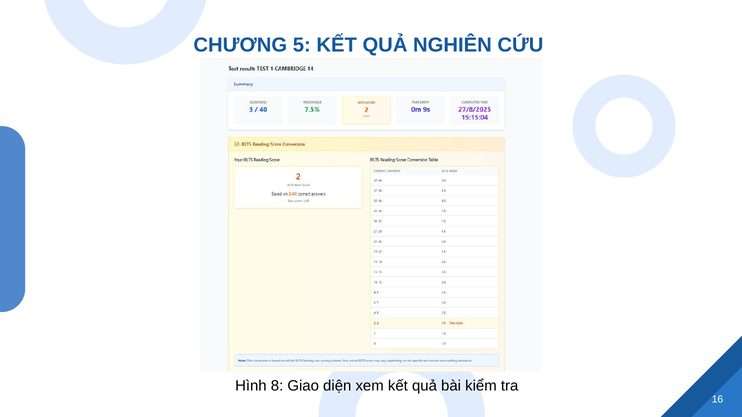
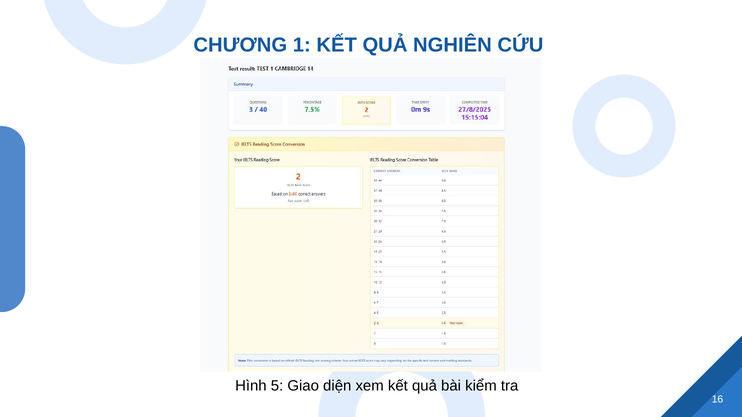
5: 5 -> 1 (302, 45)
8: 8 -> 5 (277, 386)
